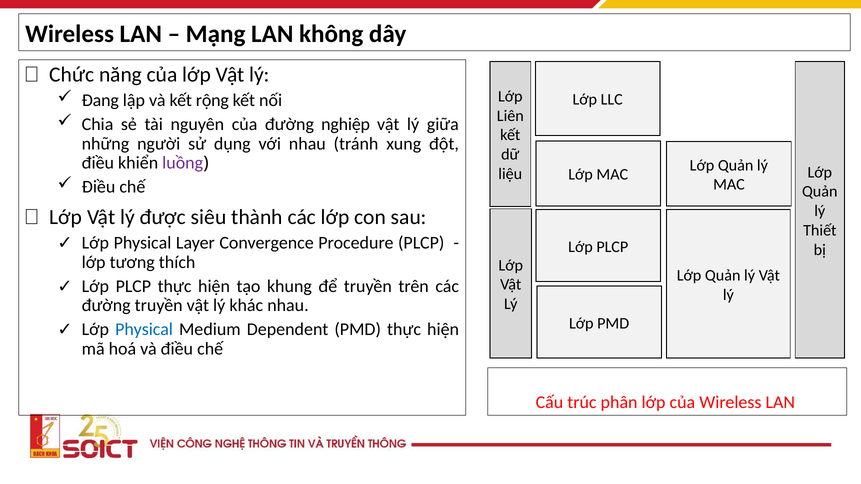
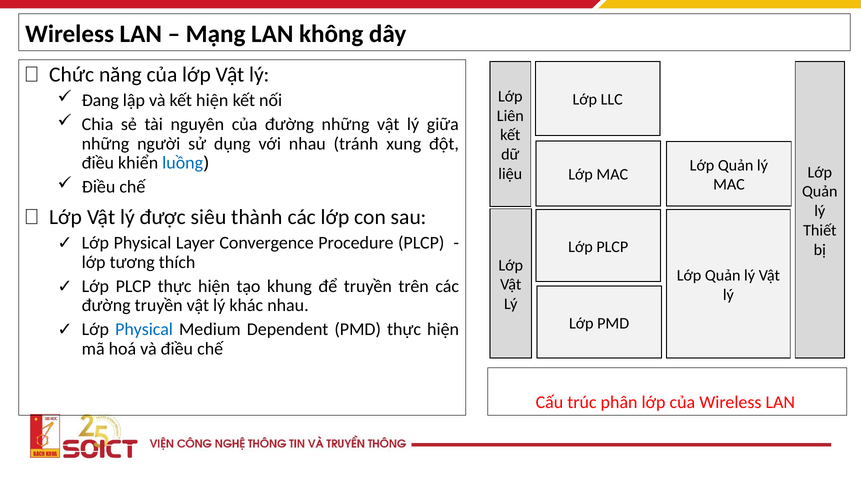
kết rộng: rộng -> hiện (212, 100)
đường nghiệp: nghiệp -> những (345, 124)
luồng colour: purple -> blue (183, 163)
